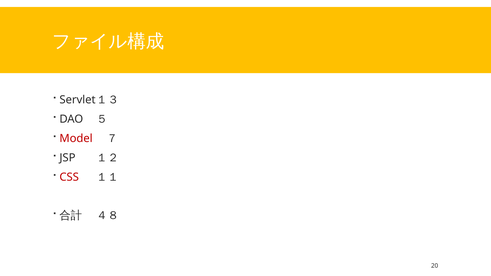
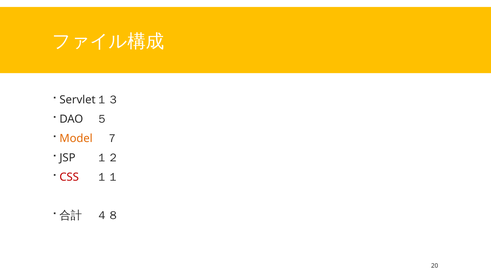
Model colour: red -> orange (76, 138)
